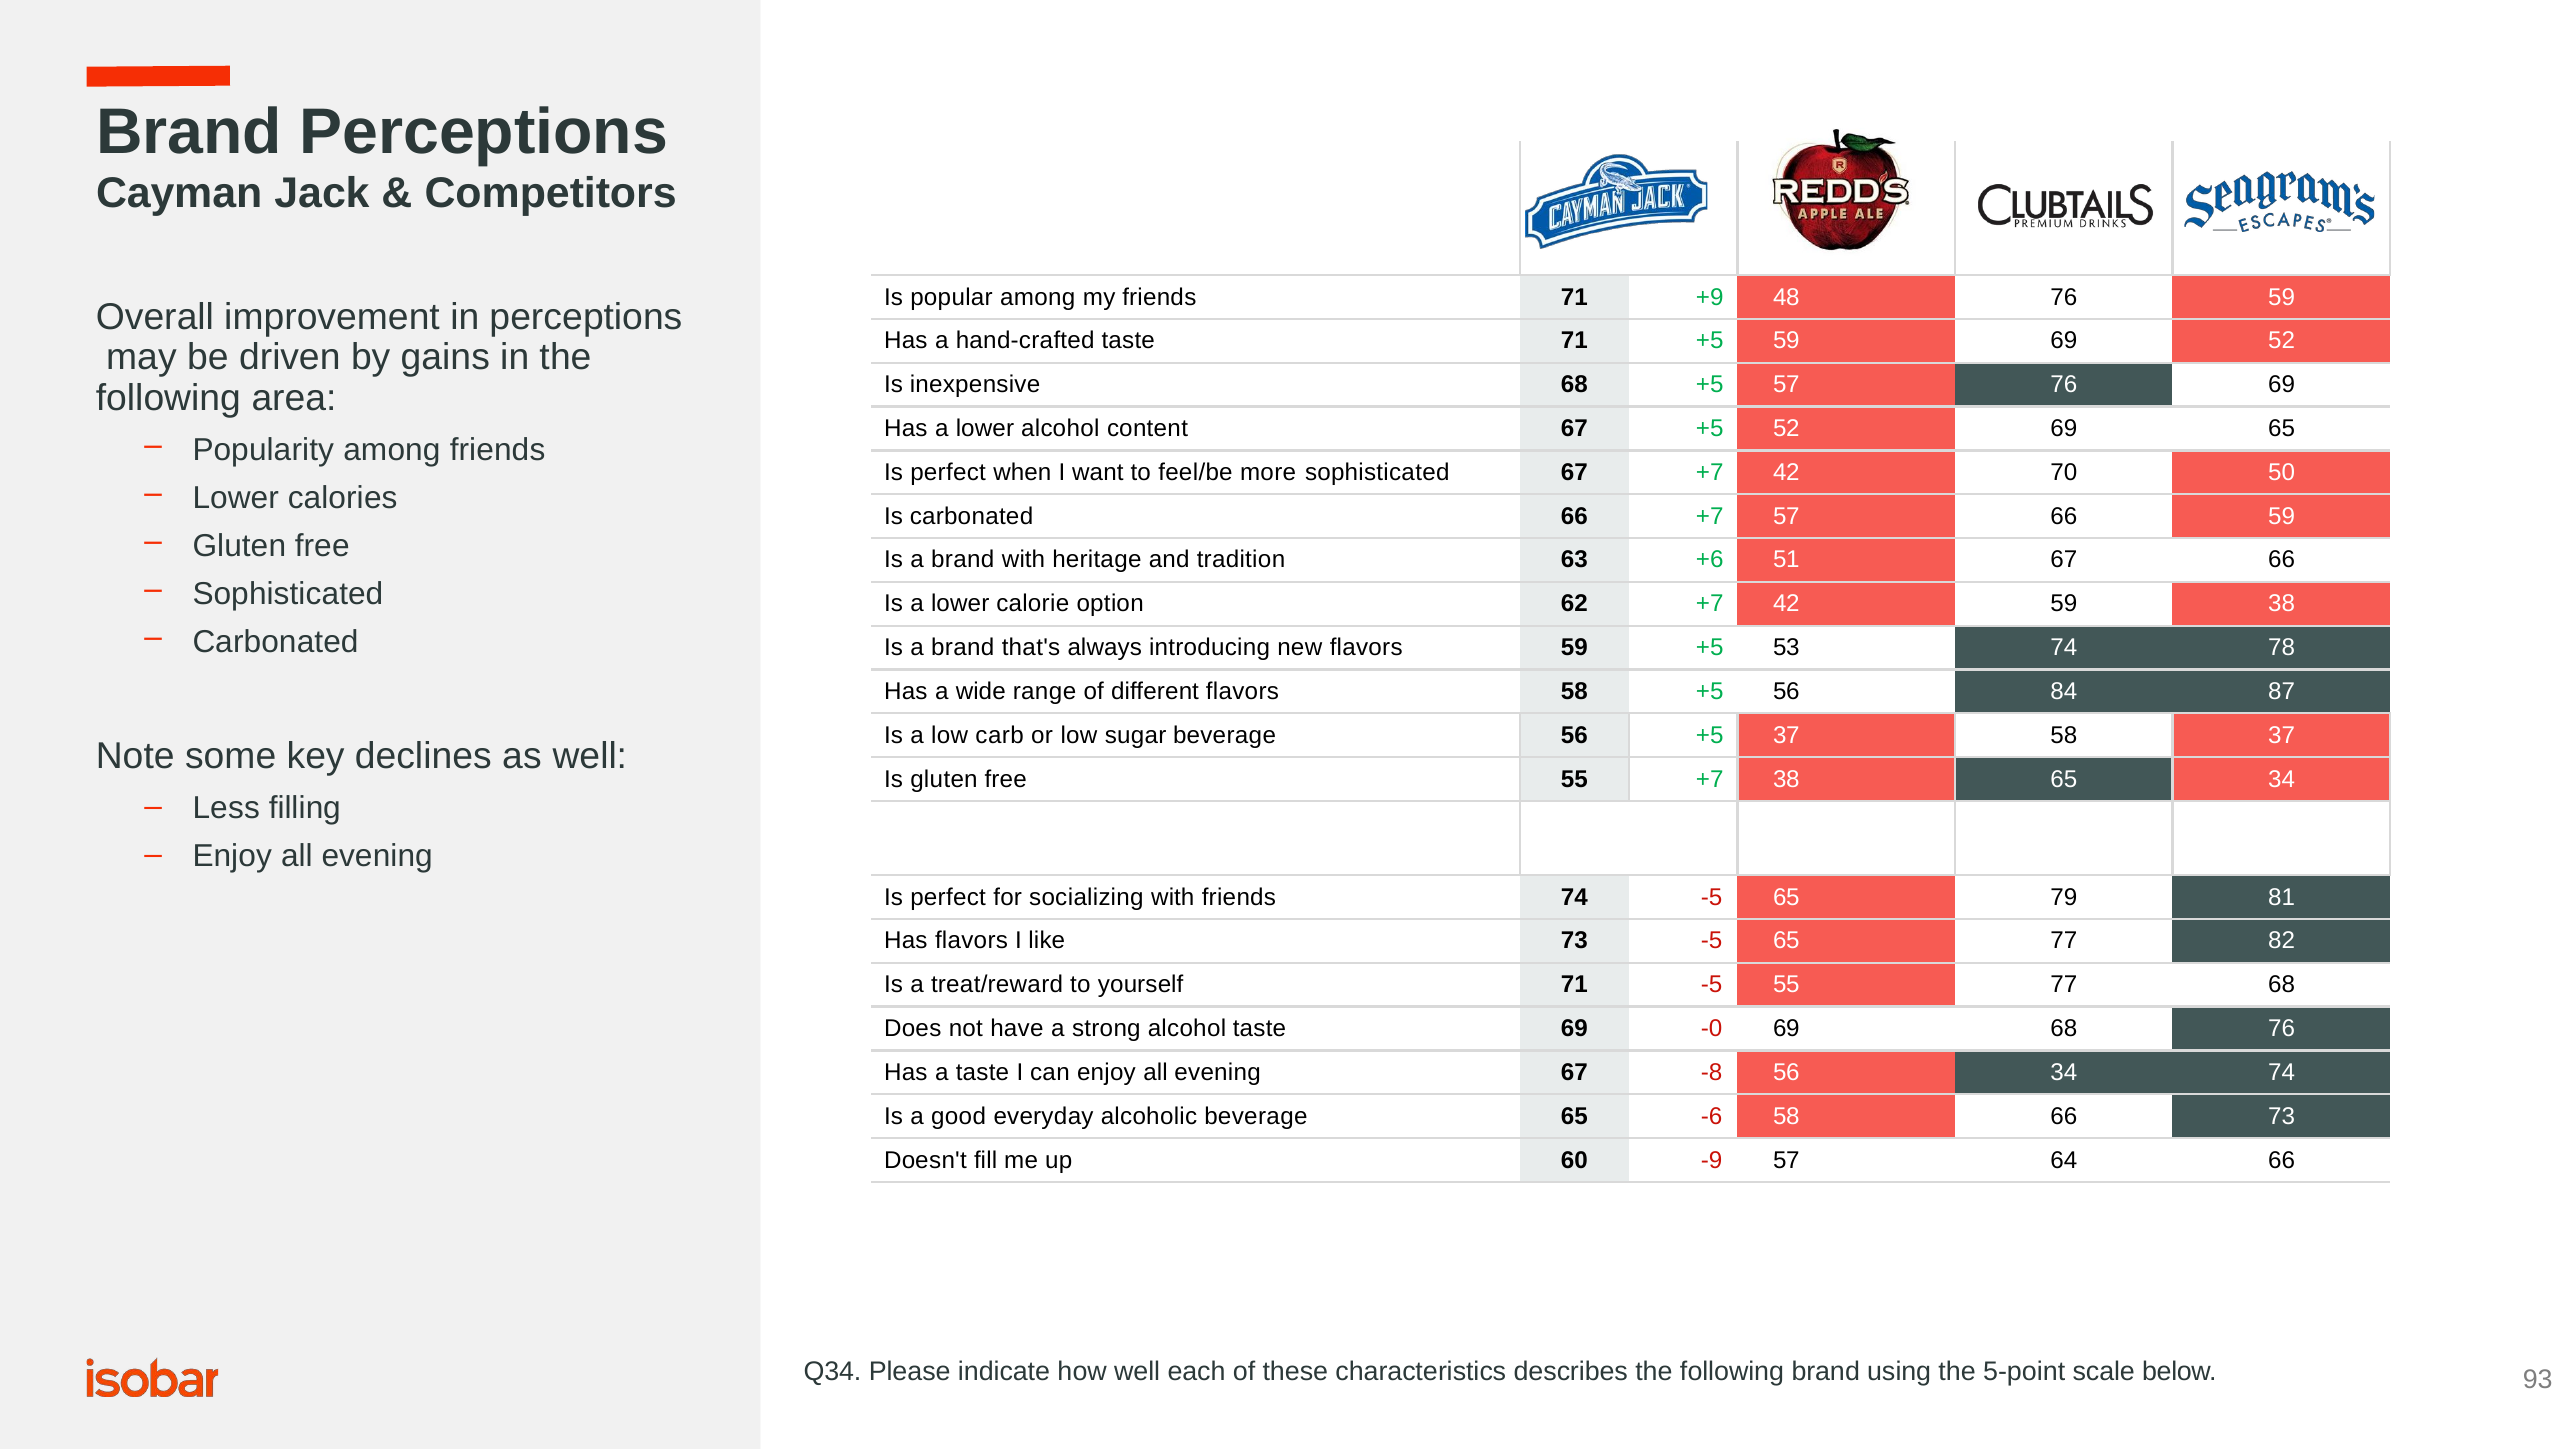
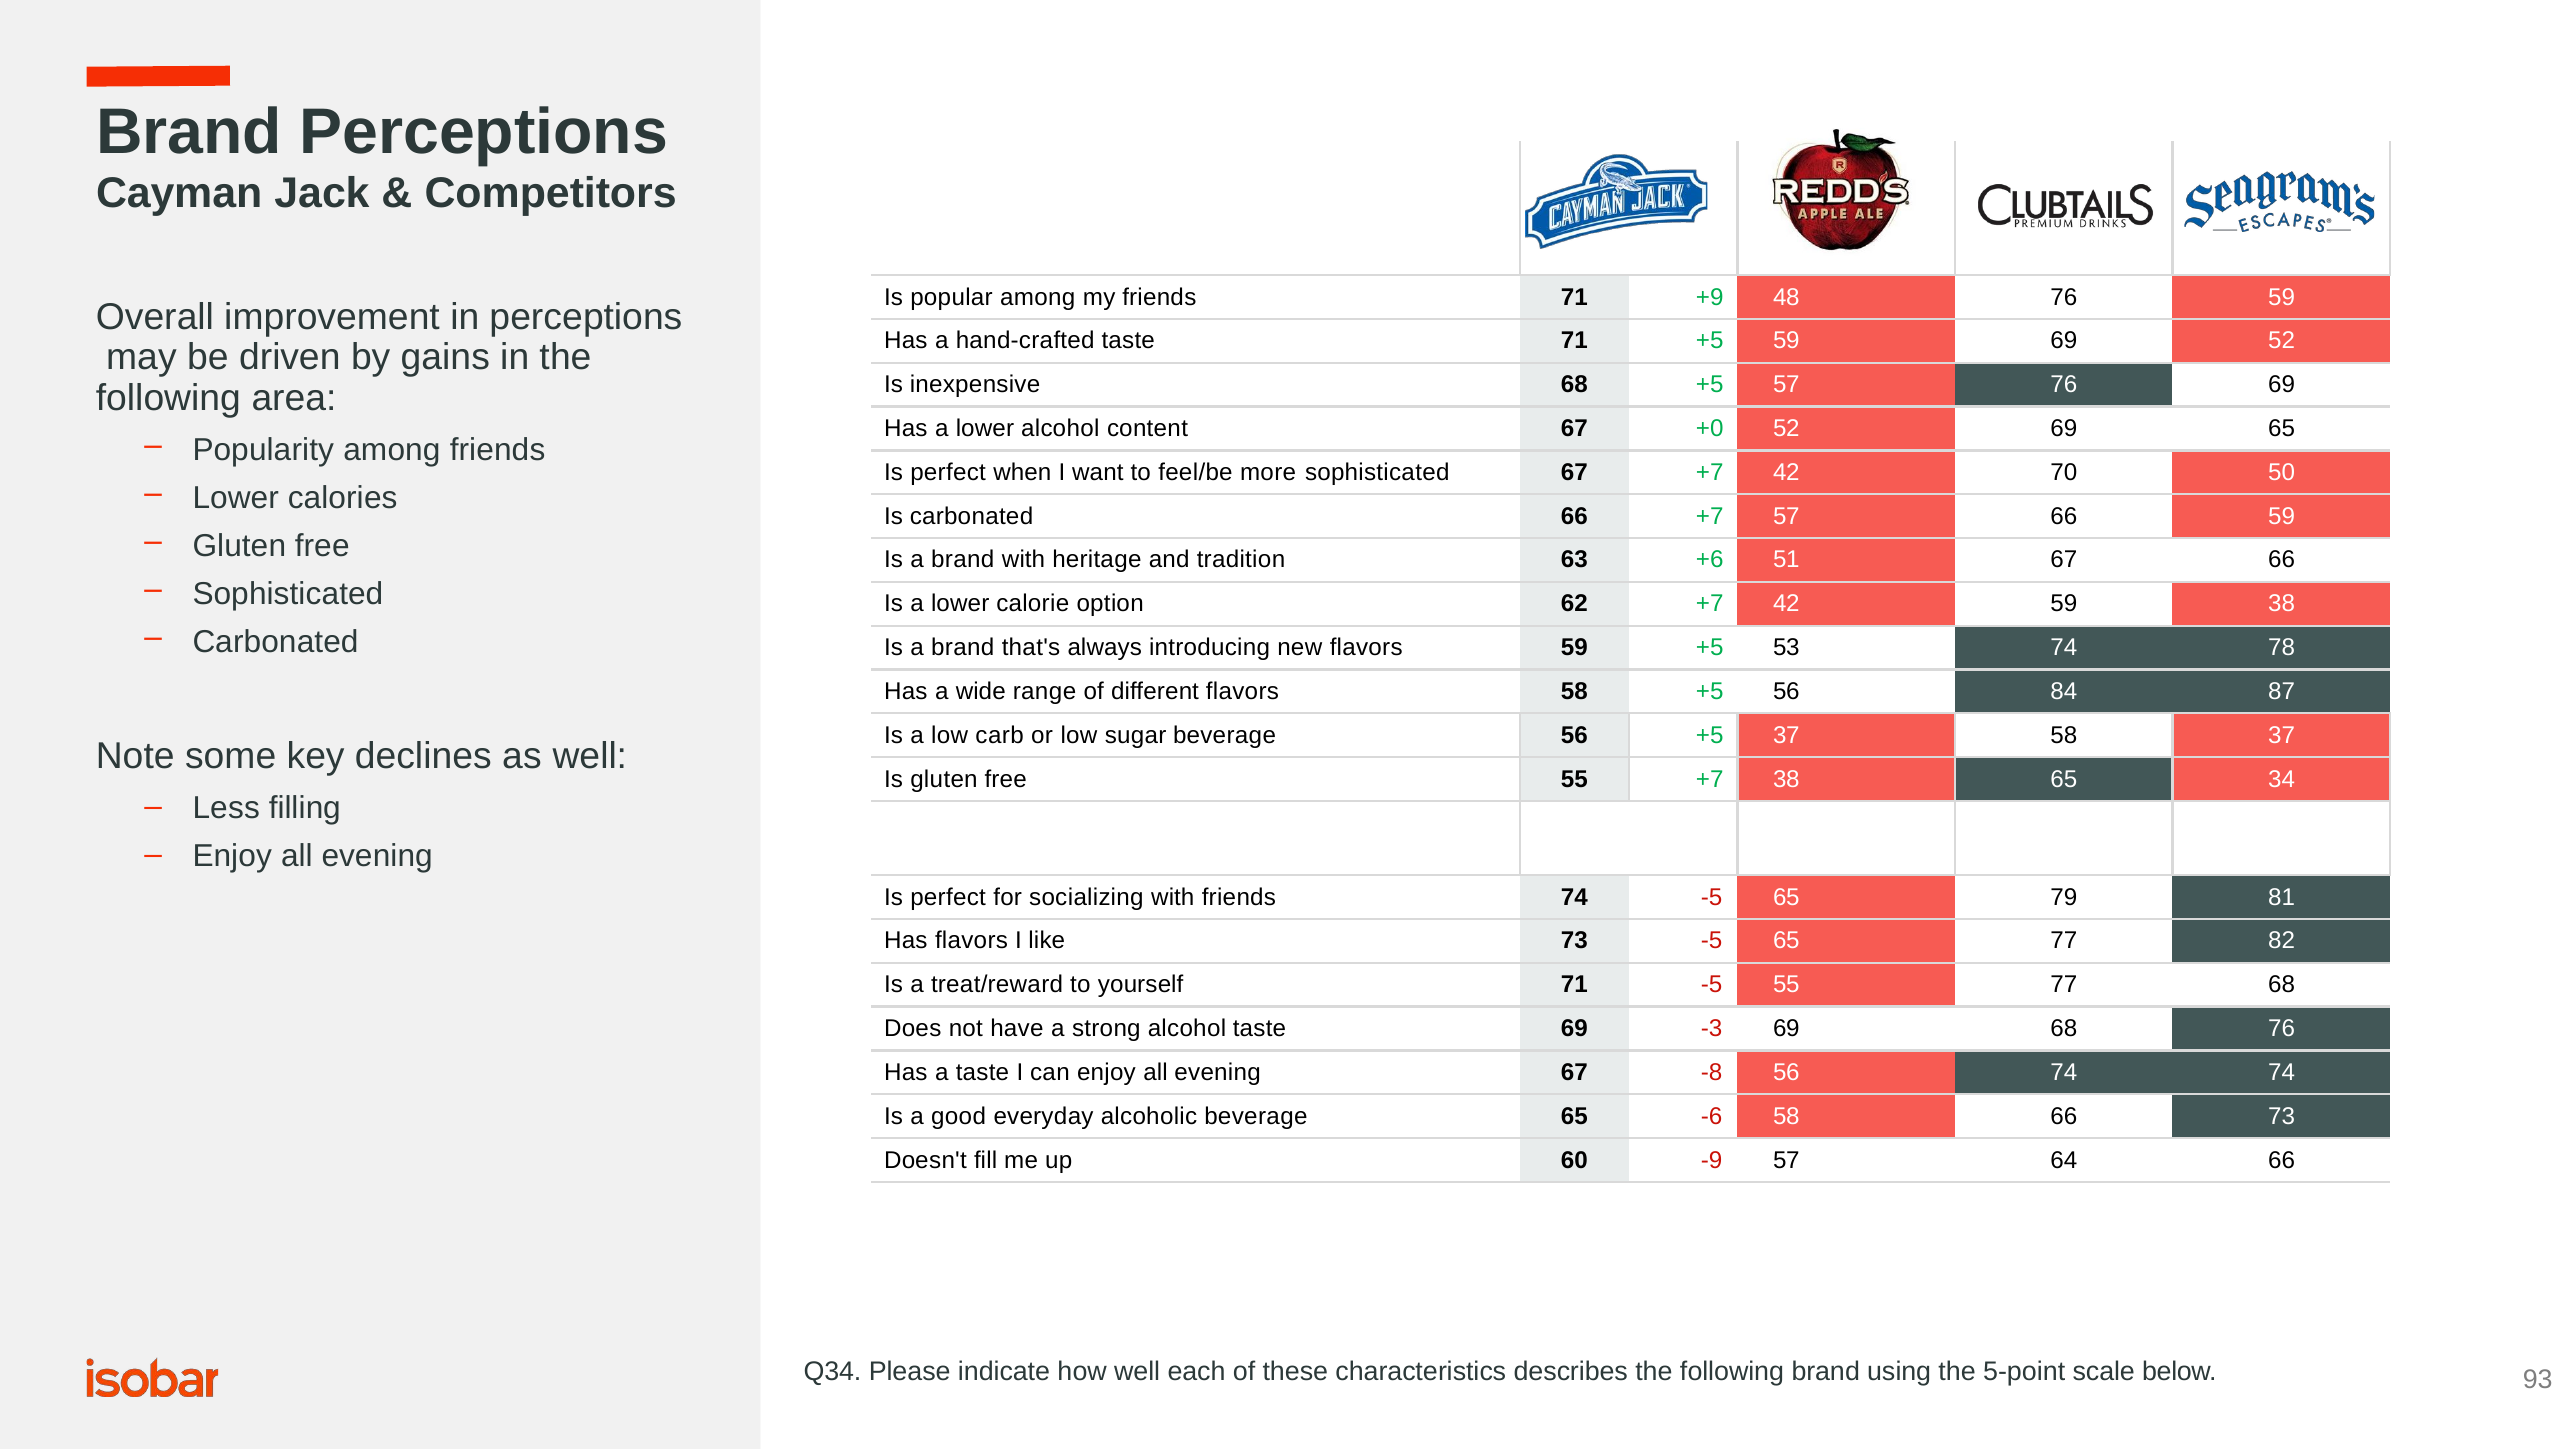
67 +5: +5 -> +0 (1710, 429)
-0: -0 -> -3 (1712, 1029)
56 34: 34 -> 74 (2064, 1072)
